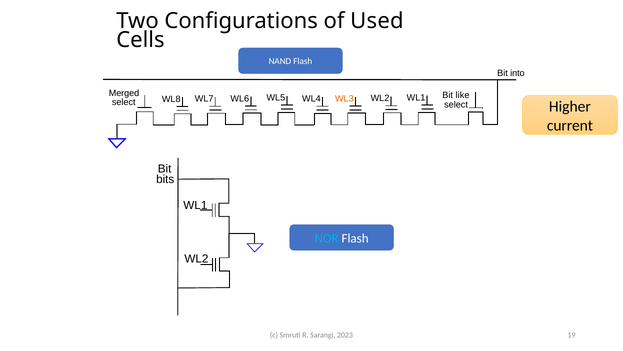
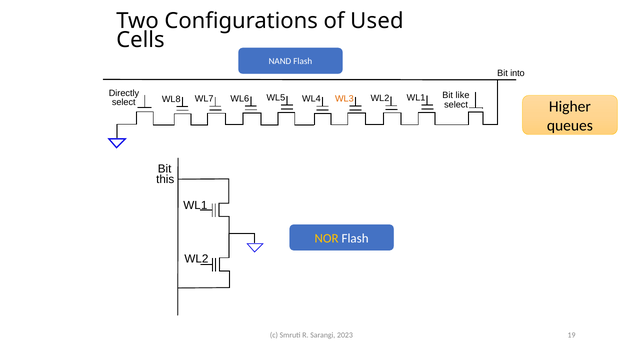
Merged: Merged -> Directly (124, 93)
current: current -> queues (570, 125)
bits: bits -> this (165, 179)
NOR colour: light blue -> yellow (327, 238)
